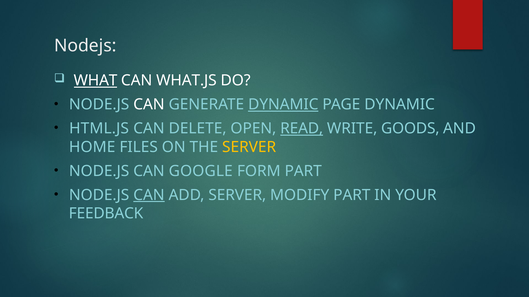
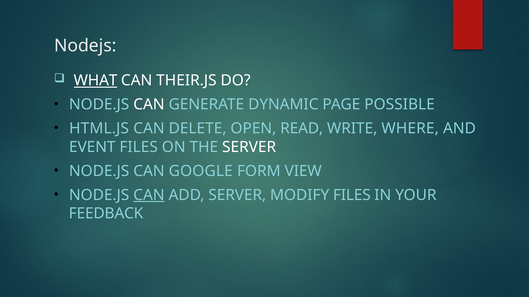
WHAT.JS: WHAT.JS -> THEIR.JS (186, 81)
DYNAMIC underline: present -> none (283, 105)
PAGE DYNAMIC: DYNAMIC -> POSSIBLE (400, 105)
READ underline: present -> none (302, 129)
GOODS: GOODS -> WHERE (410, 129)
HOME: HOME -> EVENT (92, 147)
SERVER colour: yellow -> white (249, 147)
FORM PART: PART -> VIEW (303, 171)
MODIFY PART: PART -> FILES (352, 195)
